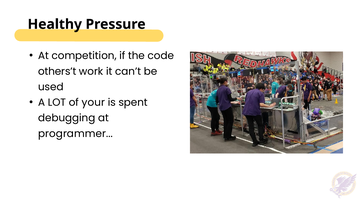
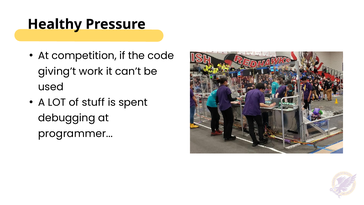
others’t: others’t -> giving’t (57, 71)
your: your -> stuff (93, 102)
